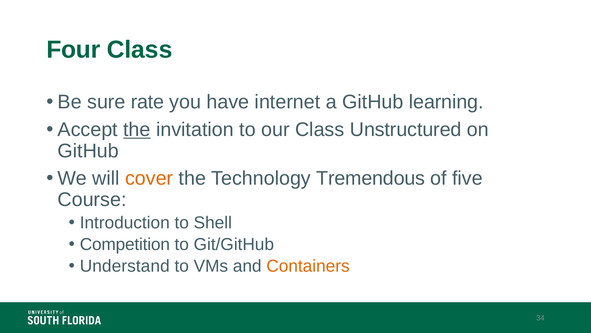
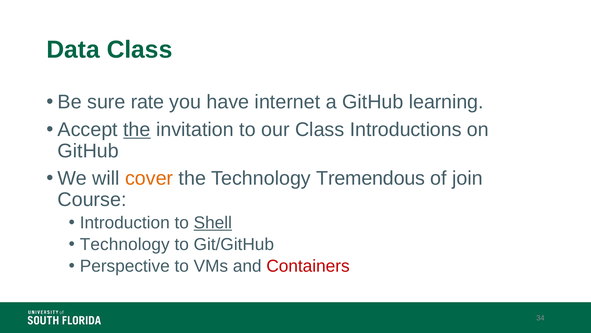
Four: Four -> Data (73, 50)
Unstructured: Unstructured -> Introductions (406, 129)
five: five -> join (467, 178)
Shell underline: none -> present (213, 222)
Competition: Competition -> Technology (125, 244)
Understand: Understand -> Perspective (125, 266)
Containers colour: orange -> red (308, 266)
